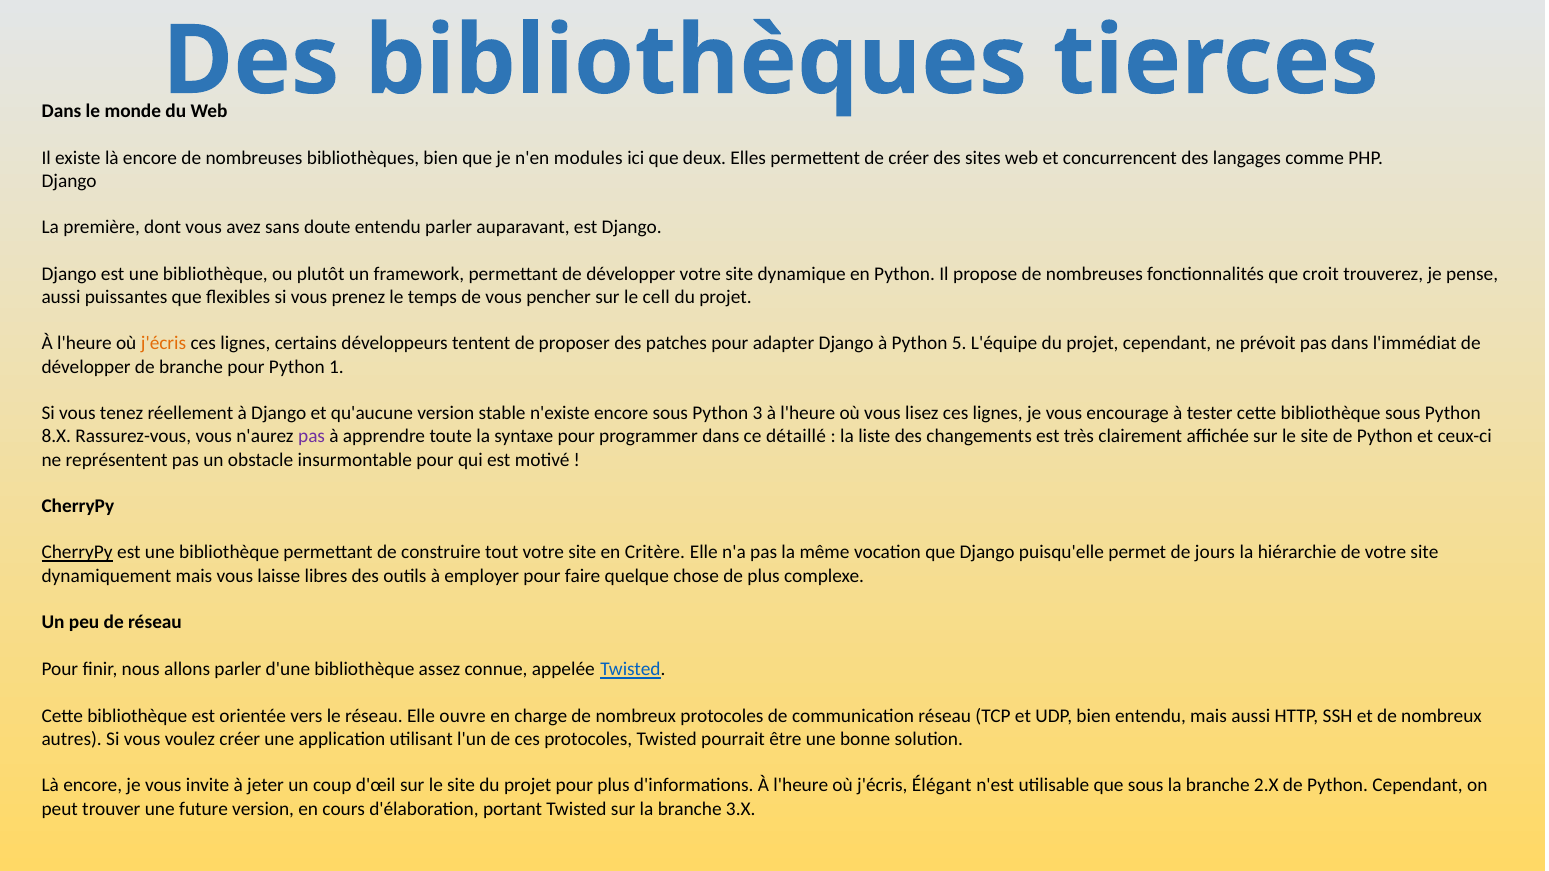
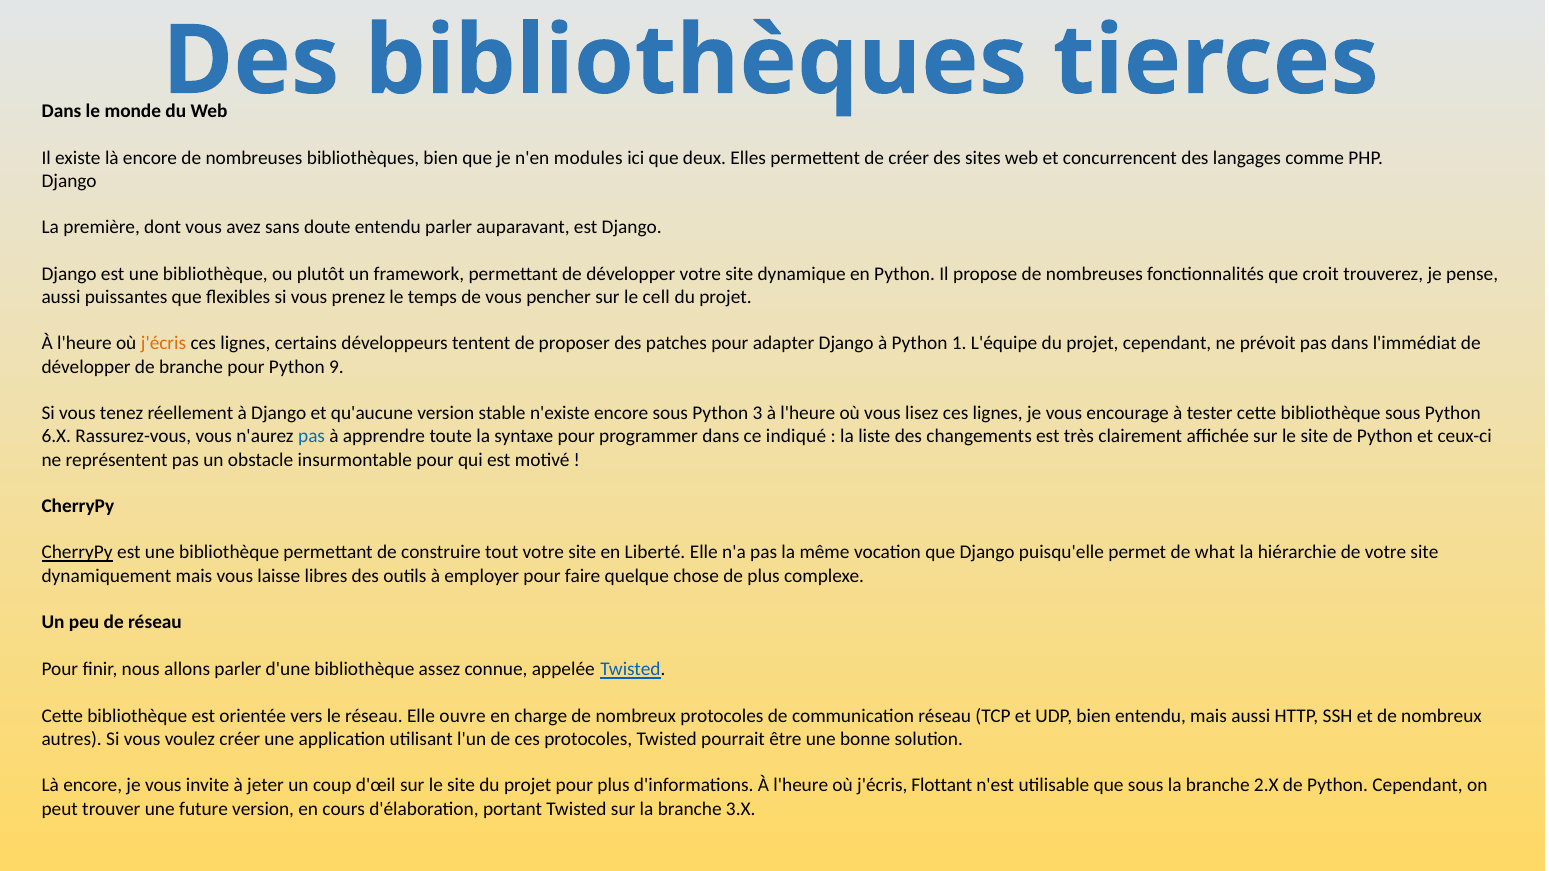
5: 5 -> 1 (959, 344)
1: 1 -> 9 (336, 367)
8.X: 8.X -> 6.X (56, 437)
pas colour: purple -> blue (312, 437)
détaillé: détaillé -> indiqué (796, 437)
Critère: Critère -> Liberté (655, 553)
jours: jours -> what (1215, 553)
Élégant: Élégant -> Flottant (942, 786)
